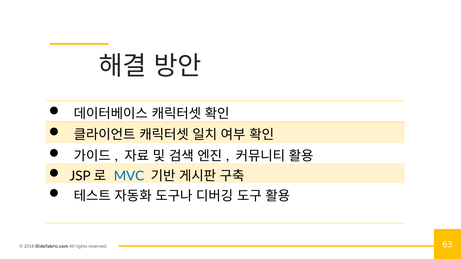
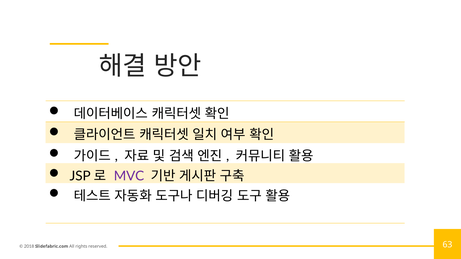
MVC colour: blue -> purple (129, 176)
